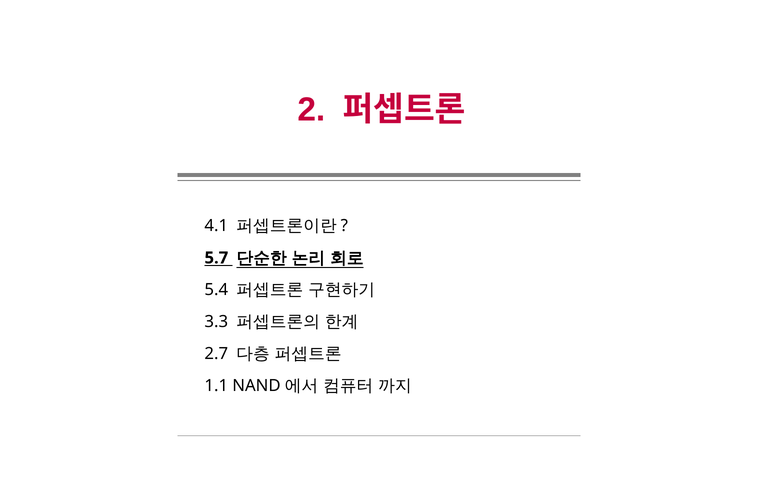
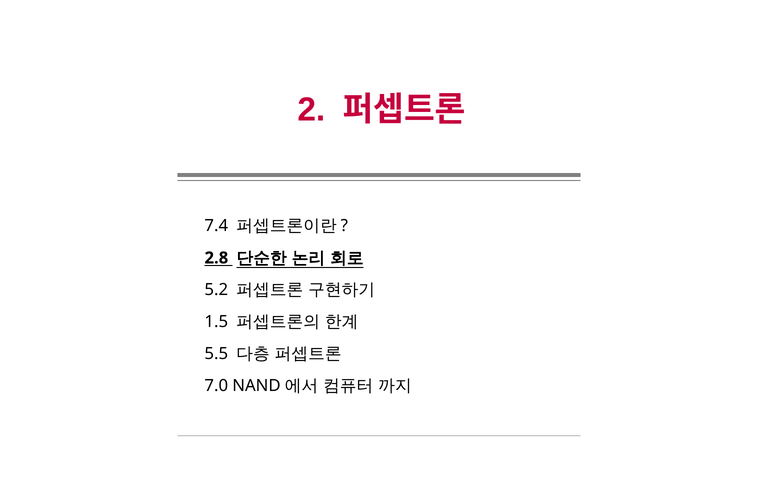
4.1: 4.1 -> 7.4 (216, 226)
5.7: 5.7 -> 2.8 (216, 258)
5.4: 5.4 -> 5.2 (216, 290)
3.3: 3.3 -> 1.5 (216, 322)
2.7: 2.7 -> 5.5 (216, 354)
1.1: 1.1 -> 7.0 (216, 386)
